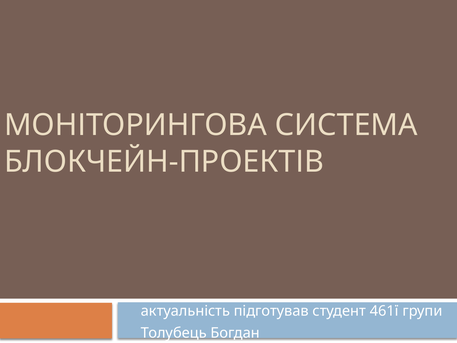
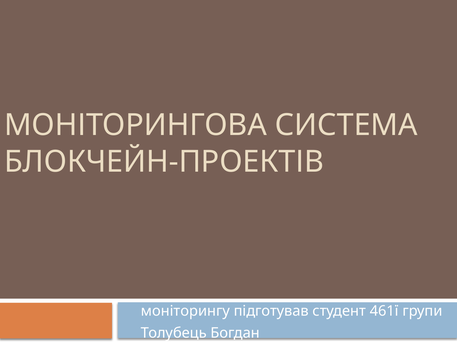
актуальність: актуальність -> моніторингу (185, 311)
